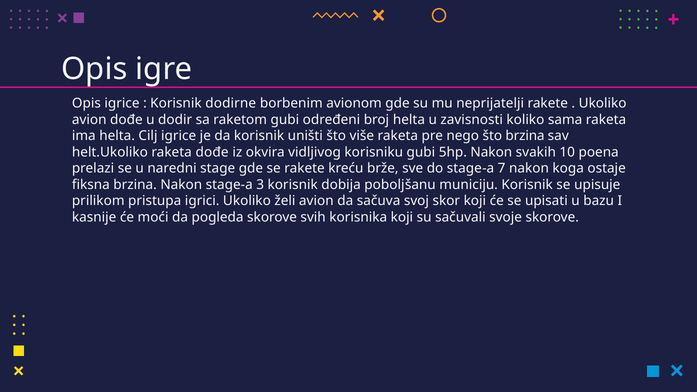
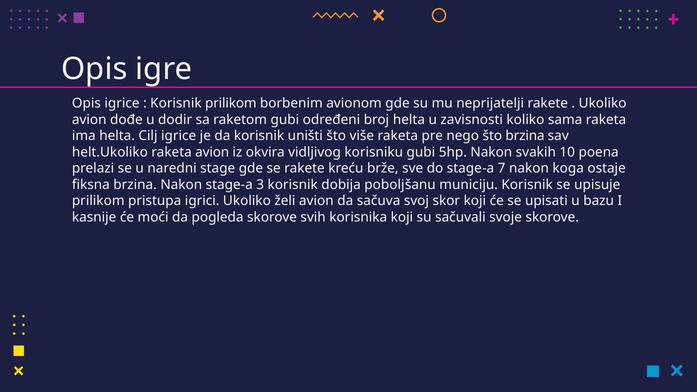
Korisnik dodirne: dodirne -> prilikom (231, 103)
raketa dođe: dođe -> avion (212, 152)
